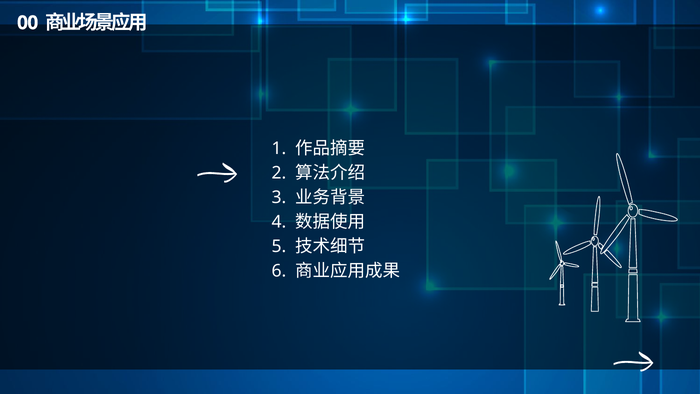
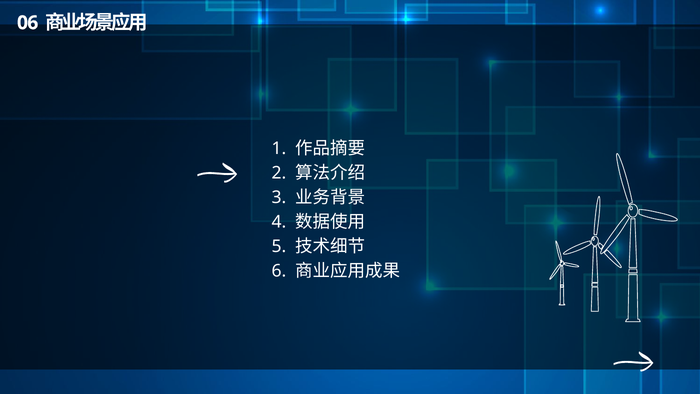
0 0: 0 -> 6 (33, 23)
